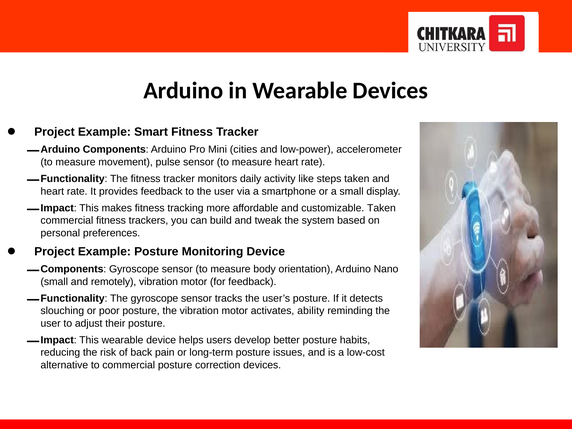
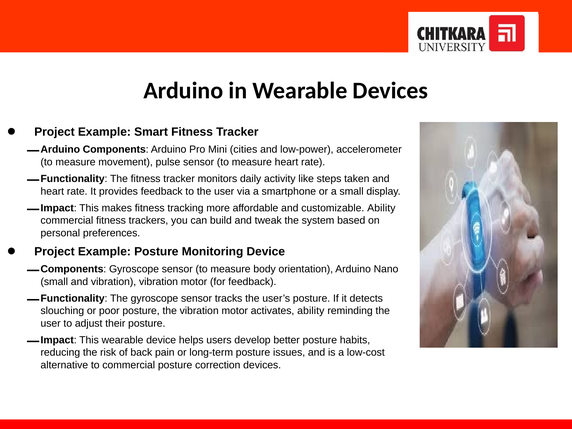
customizable Taken: Taken -> Ability (381, 208)
and remotely: remotely -> vibration (114, 282)
